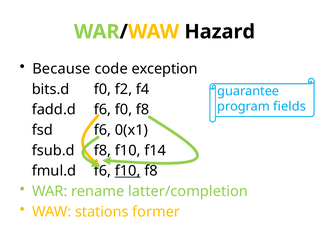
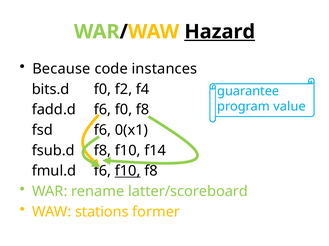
Hazard underline: none -> present (220, 32)
exception: exception -> instances (164, 69)
fields: fields -> value (290, 107)
latter/completion: latter/completion -> latter/scoreboard (188, 192)
